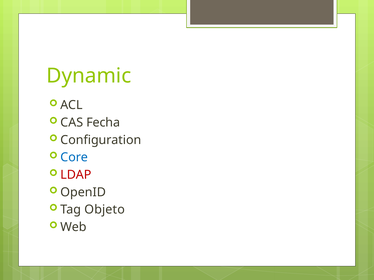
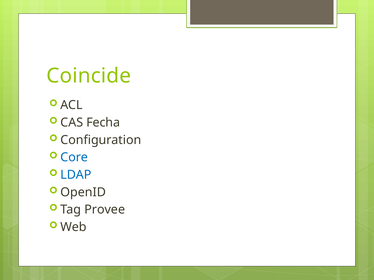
Dynamic: Dynamic -> Coincide (89, 76)
LDAP colour: red -> blue (76, 175)
Objeto: Objeto -> Provee (105, 210)
